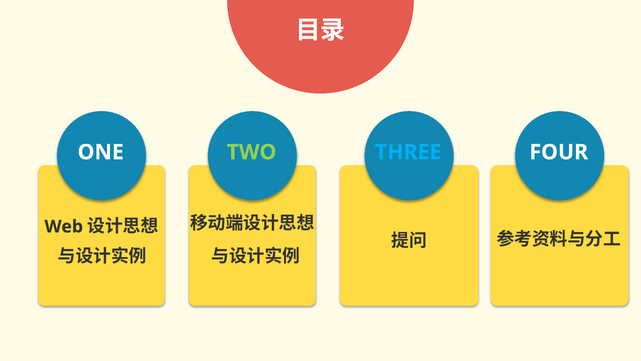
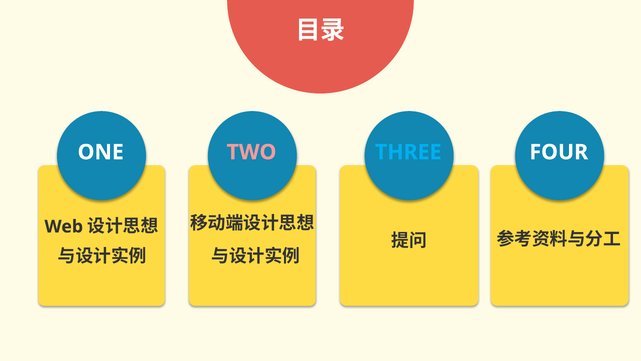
TWO colour: light green -> pink (252, 152)
